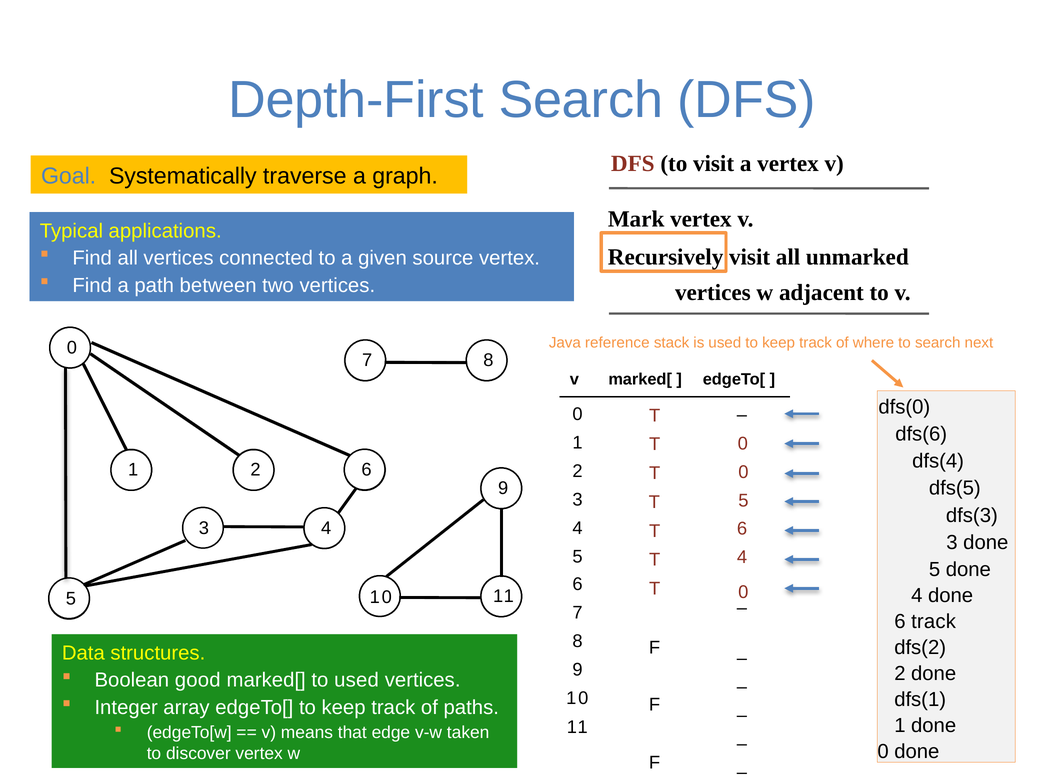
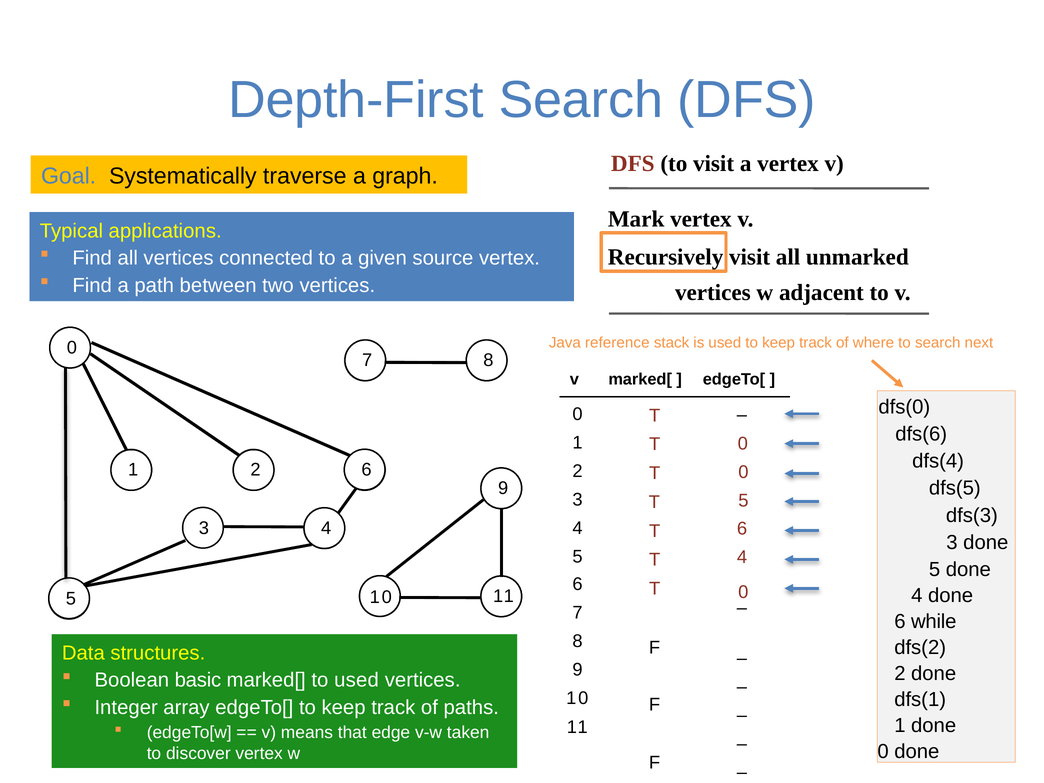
6 track: track -> while (934, 621)
good: good -> basic (198, 680)
